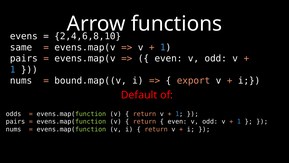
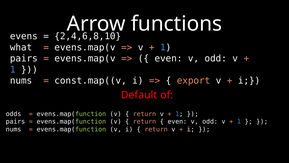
same: same -> what (21, 47)
bound.map((v: bound.map((v -> const.map((v (91, 80)
